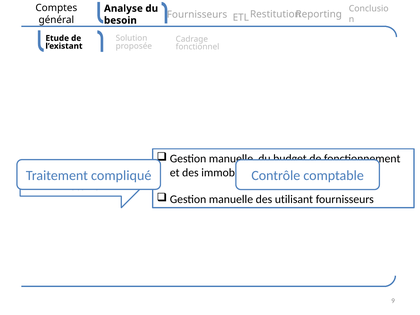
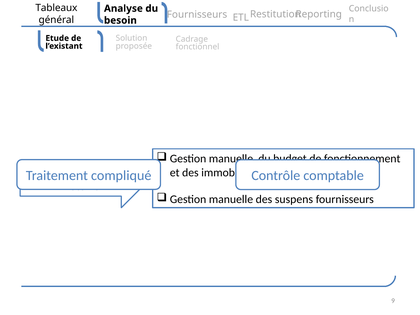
Comptes: Comptes -> Tableaux (56, 8)
utilisant: utilisant -> suspens (294, 199)
